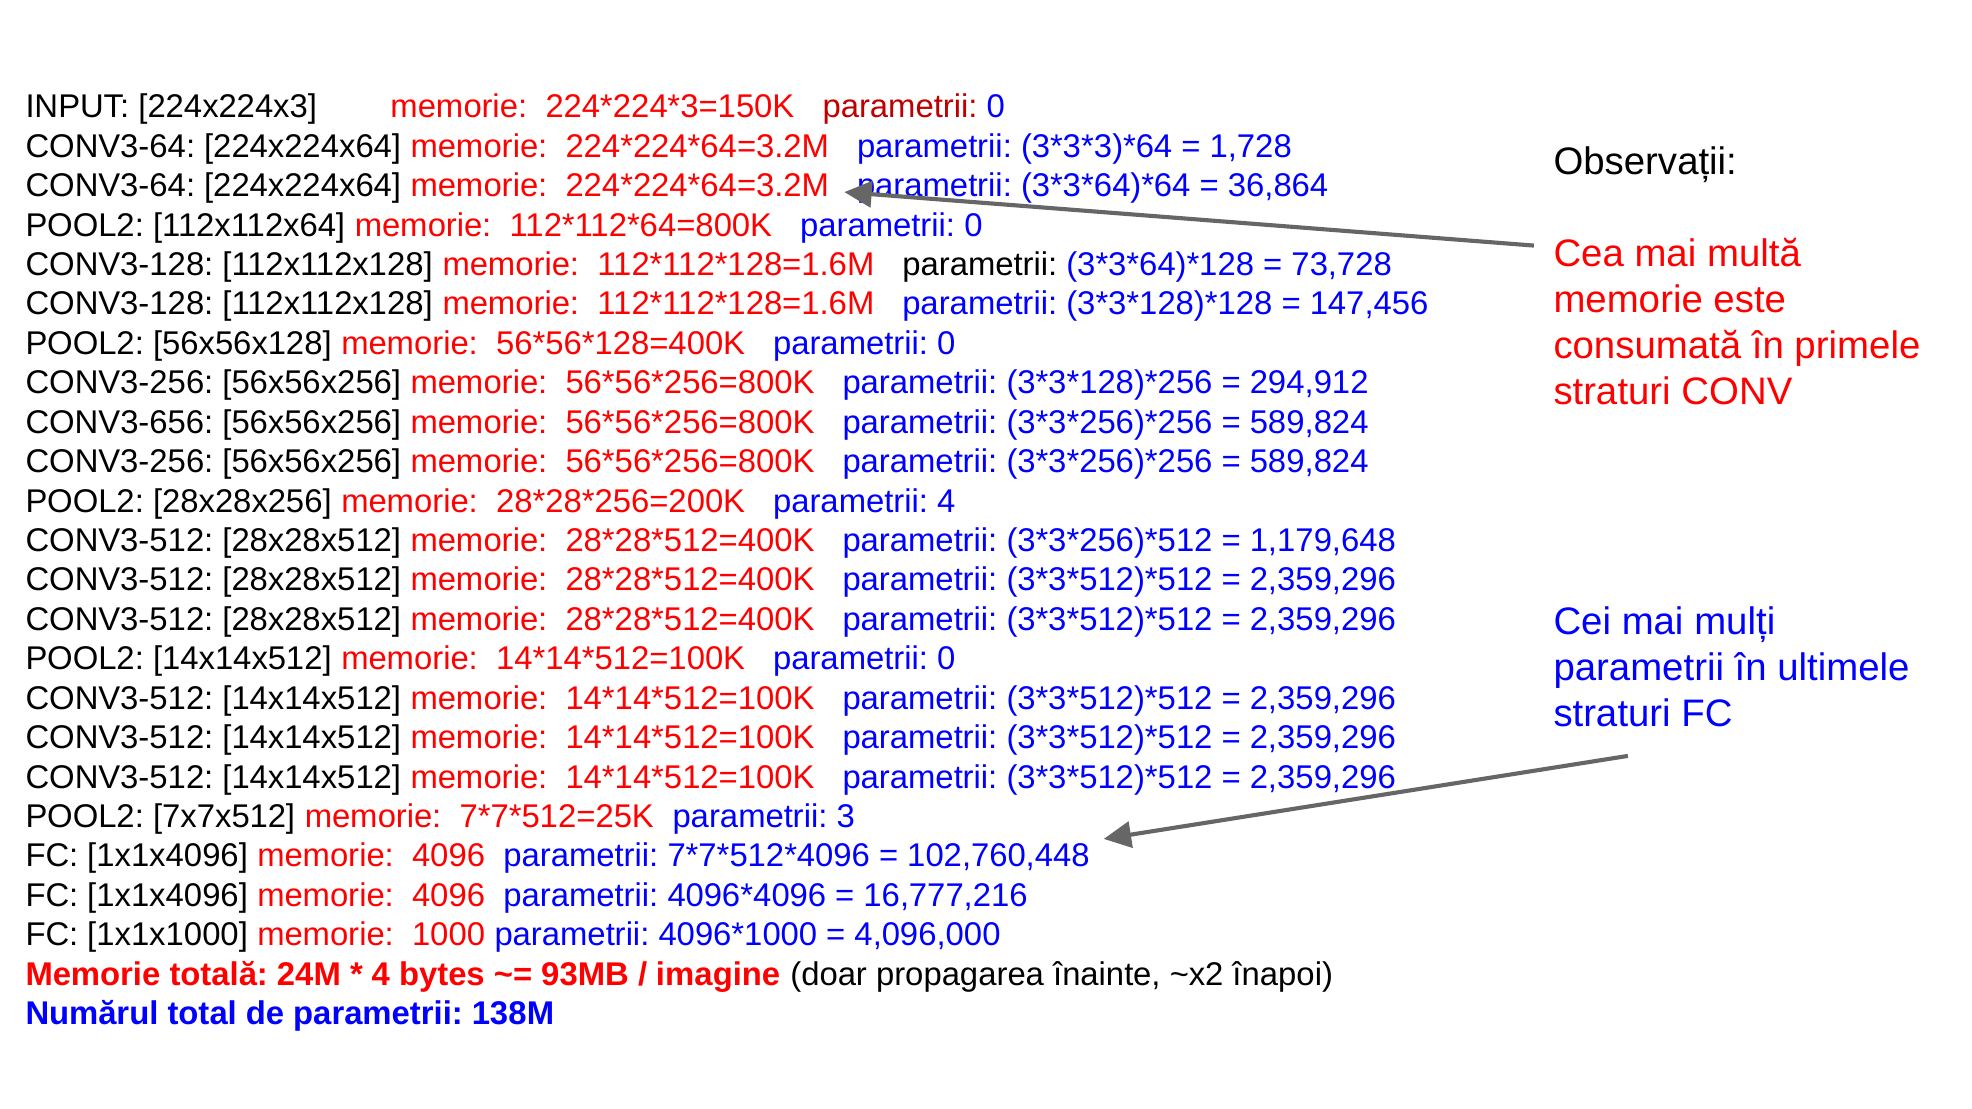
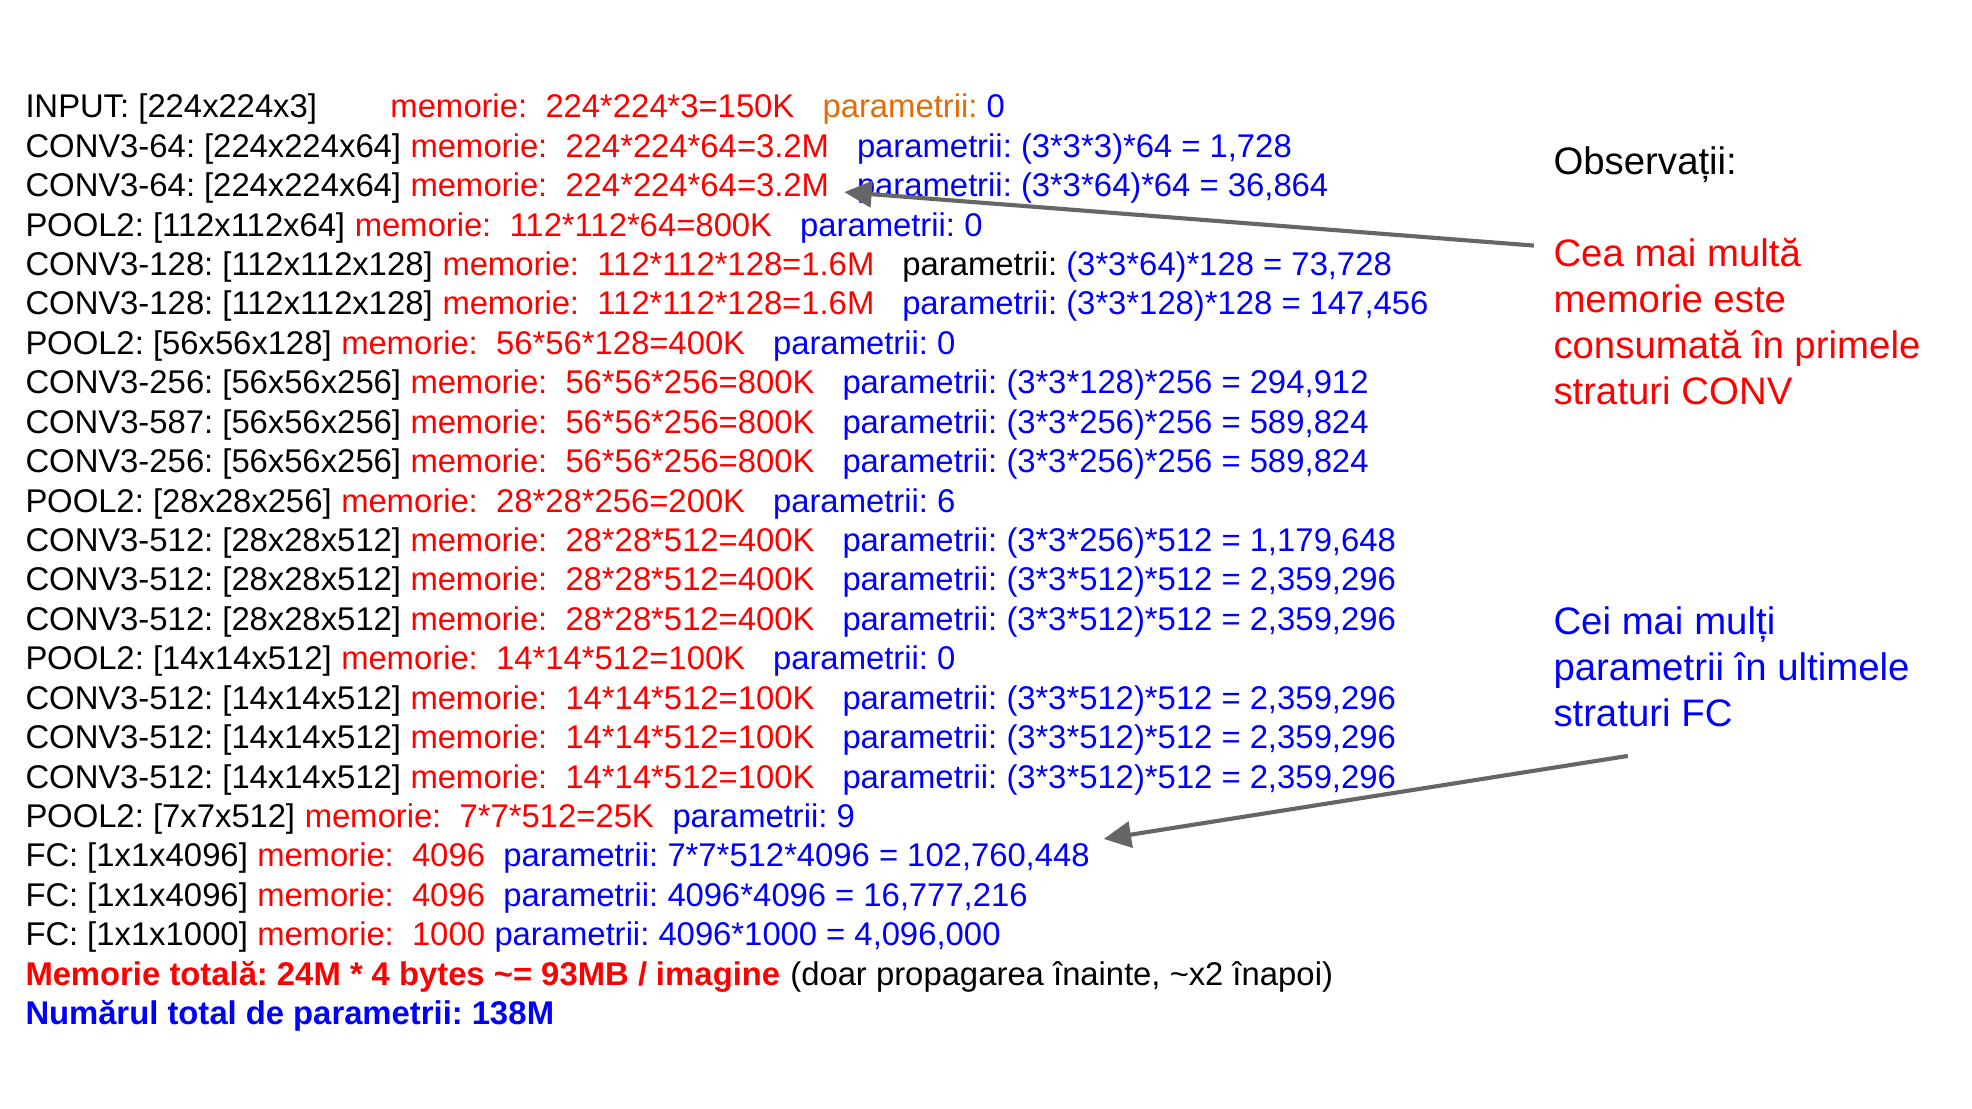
parametrii colour: red -> orange (900, 107)
CONV3-656: CONV3-656 -> CONV3-587 (119, 423)
parametrii 4: 4 -> 6 (946, 501)
3: 3 -> 9 (846, 817)
